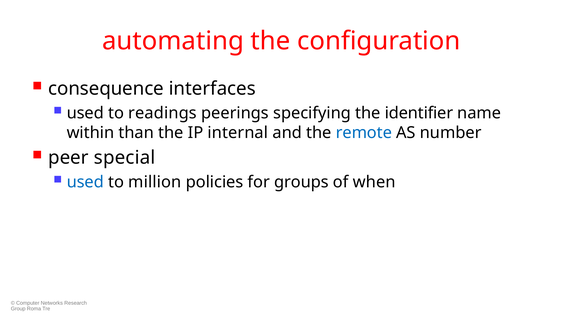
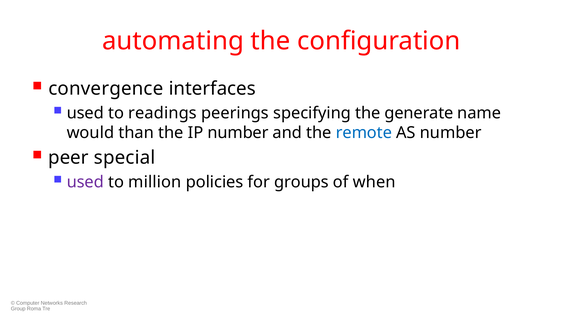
consequence: consequence -> convergence (106, 89)
identifier: identifier -> generate (419, 113)
within: within -> would (90, 133)
IP internal: internal -> number (238, 133)
used colour: blue -> purple (85, 182)
